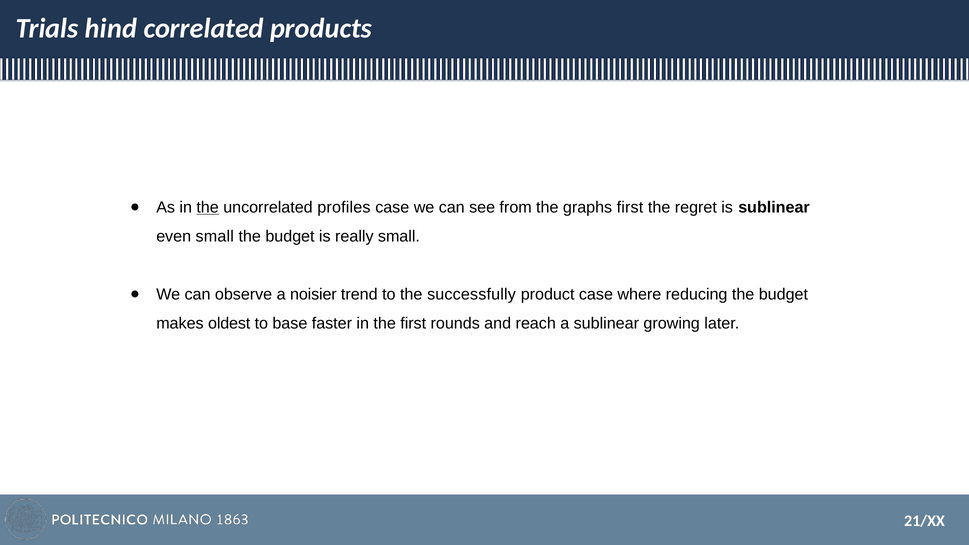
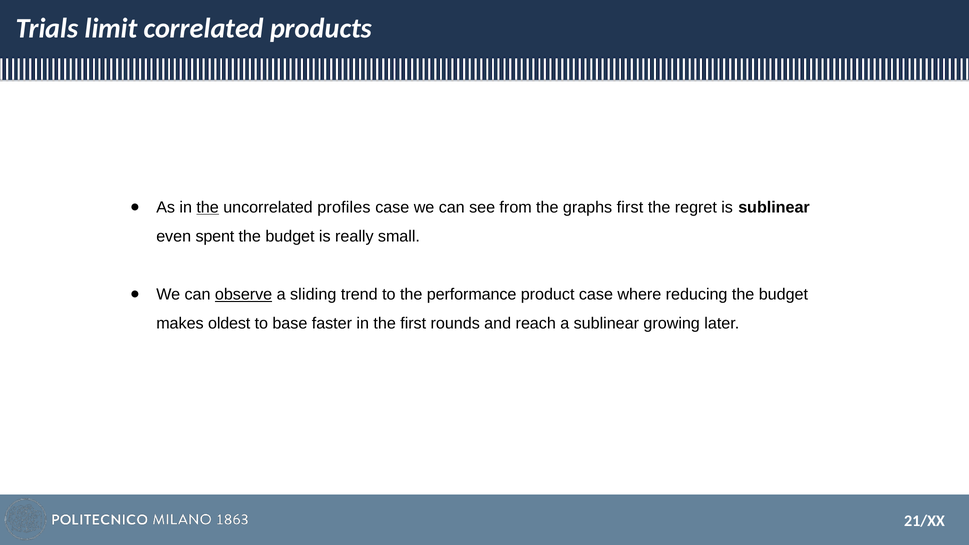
hind: hind -> limit (111, 29)
even small: small -> spent (215, 236)
observe underline: none -> present (244, 294)
noisier: noisier -> sliding (313, 294)
successfully: successfully -> performance (472, 294)
